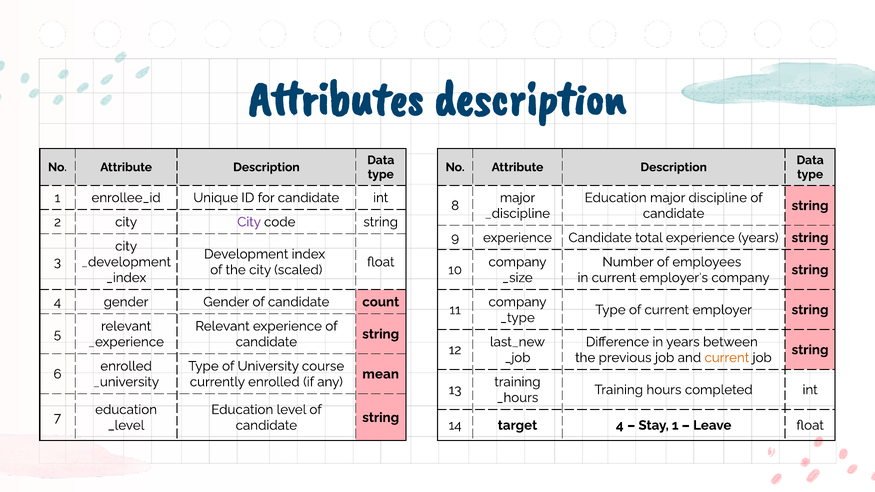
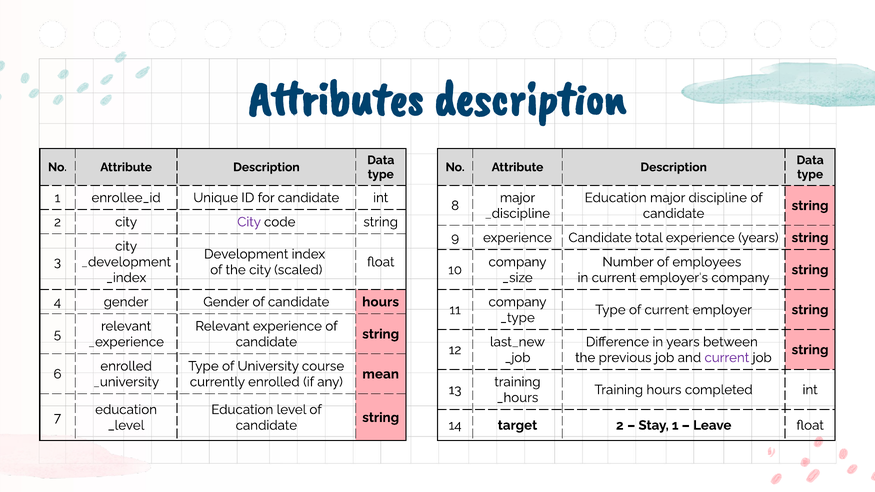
candidate count: count -> hours (381, 302)
current colour: orange -> purple (727, 358)
target 4: 4 -> 2 (620, 425)
